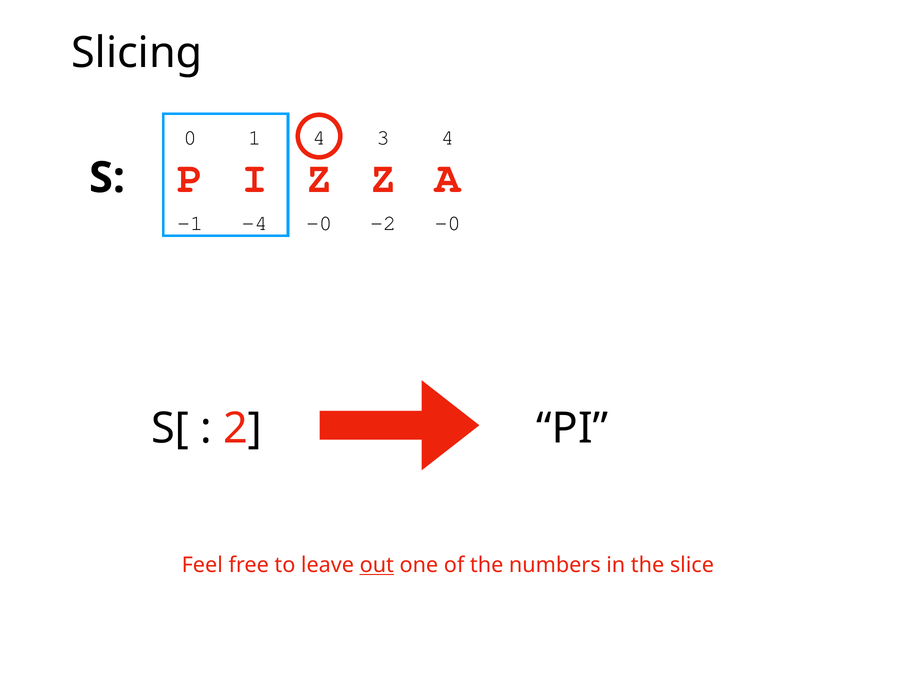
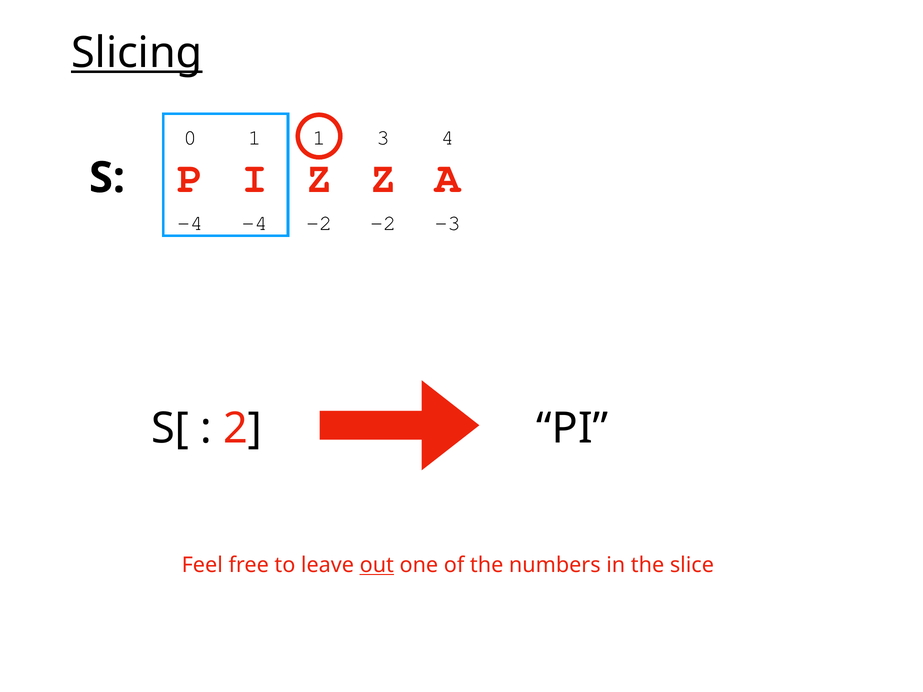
Slicing underline: none -> present (137, 53)
1 4: 4 -> 1 (319, 138)
-1: -1 -> -4 (190, 223)
-4 -0: -0 -> -2 (319, 223)
-2 -0: -0 -> -3 (448, 223)
